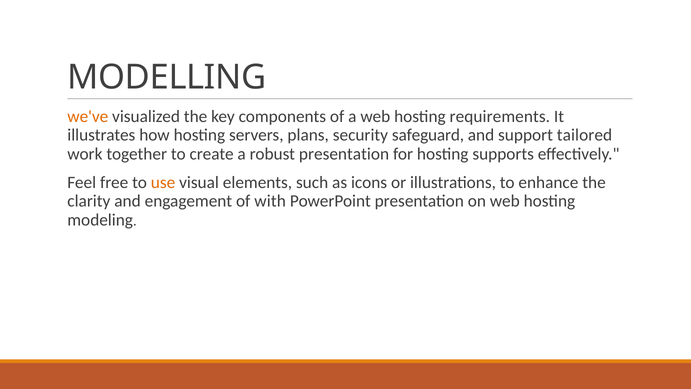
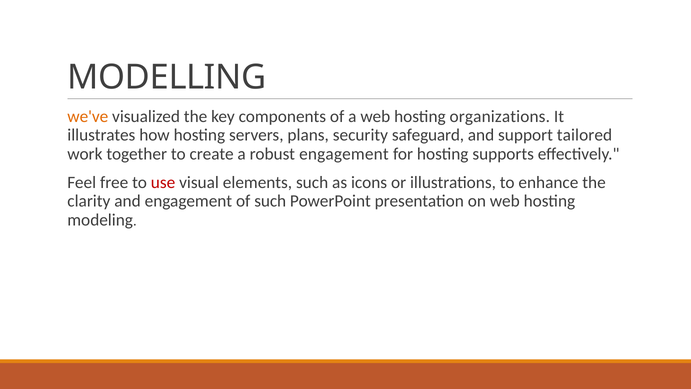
requirements: requirements -> organizations (500, 116)
robust presentation: presentation -> engagement (344, 154)
use colour: orange -> red (163, 182)
of with: with -> such (270, 201)
